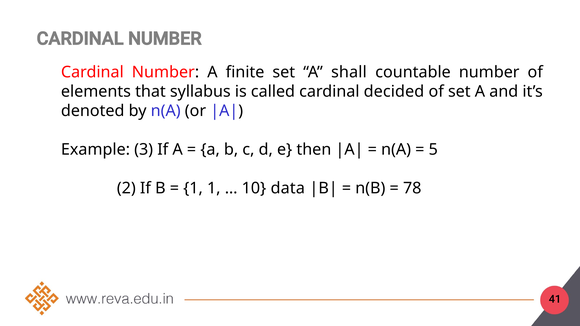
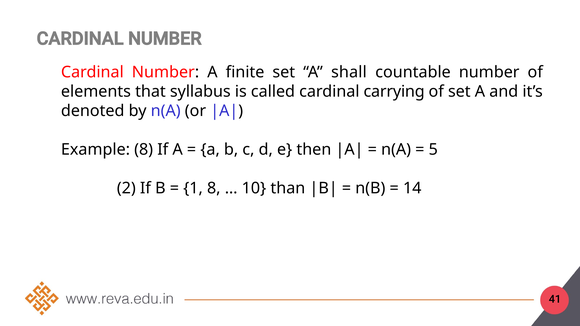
decided: decided -> carrying (394, 92)
Example 3: 3 -> 8 (144, 150)
1 1: 1 -> 8 (214, 188)
data: data -> than (288, 188)
78: 78 -> 14 (412, 188)
